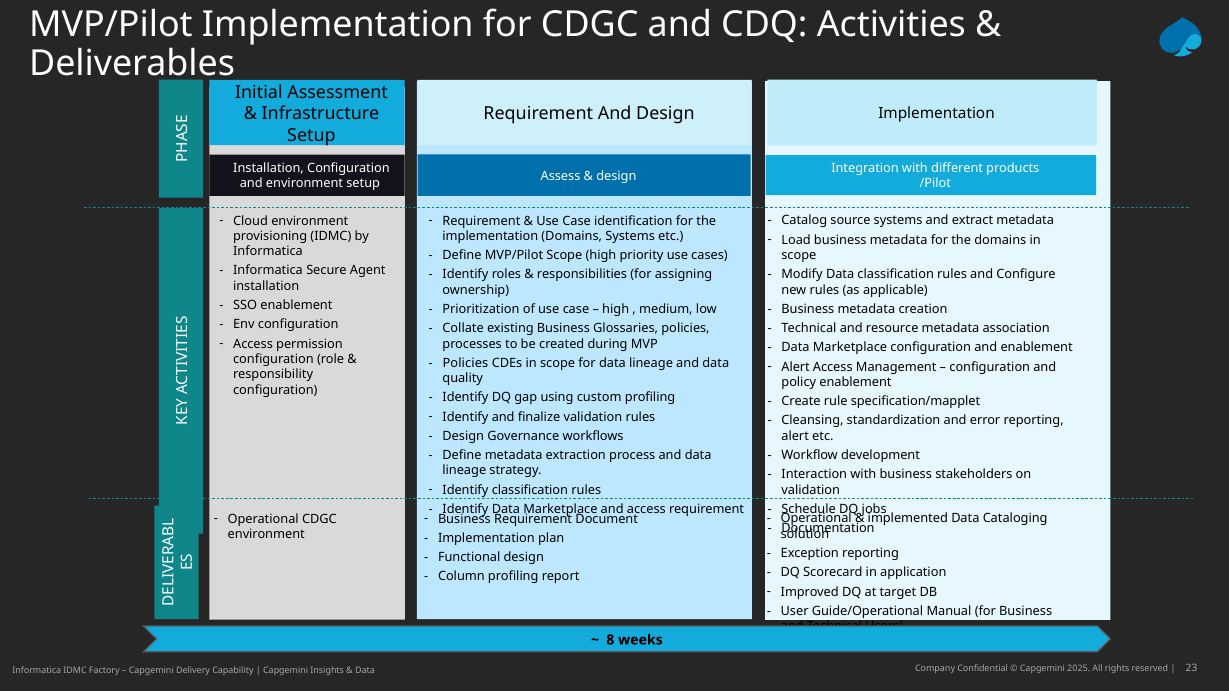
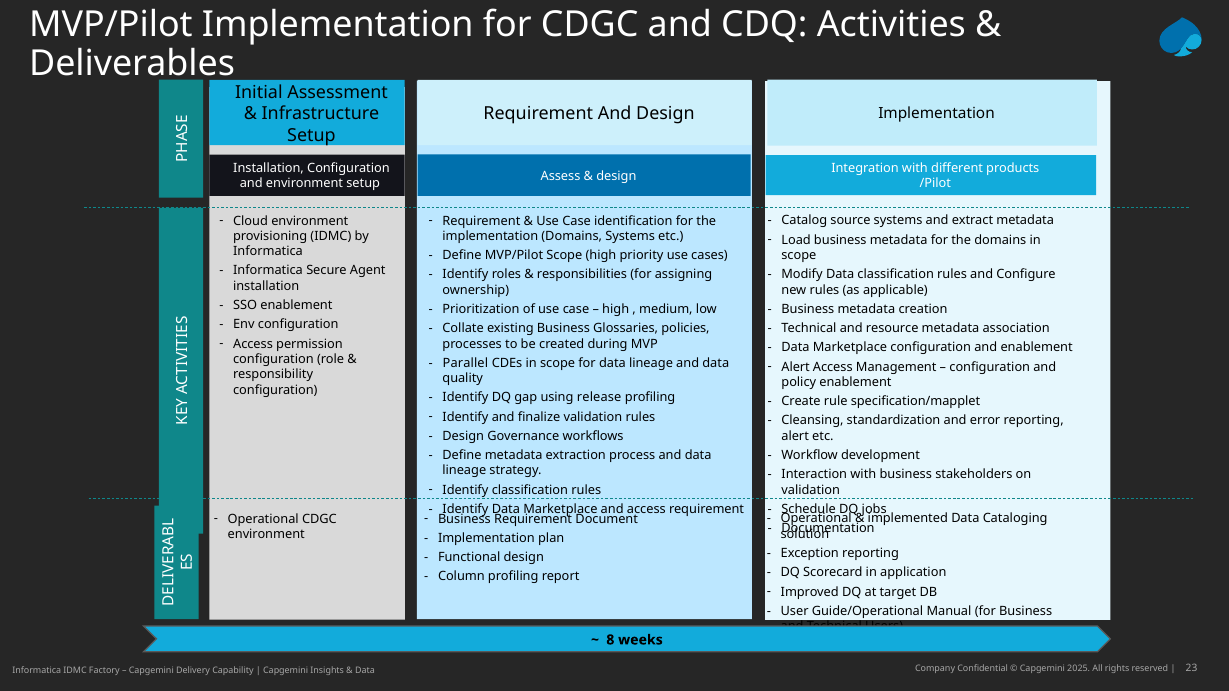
Policies: Policies -> Parallel (465, 363)
custom: custom -> release (599, 398)
